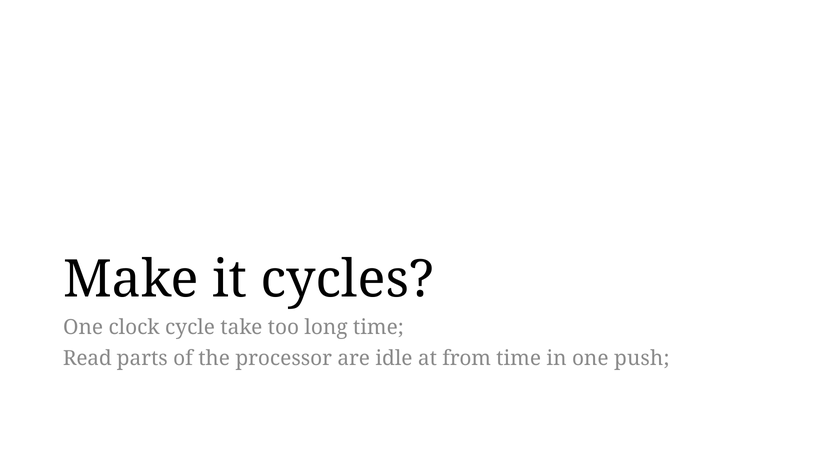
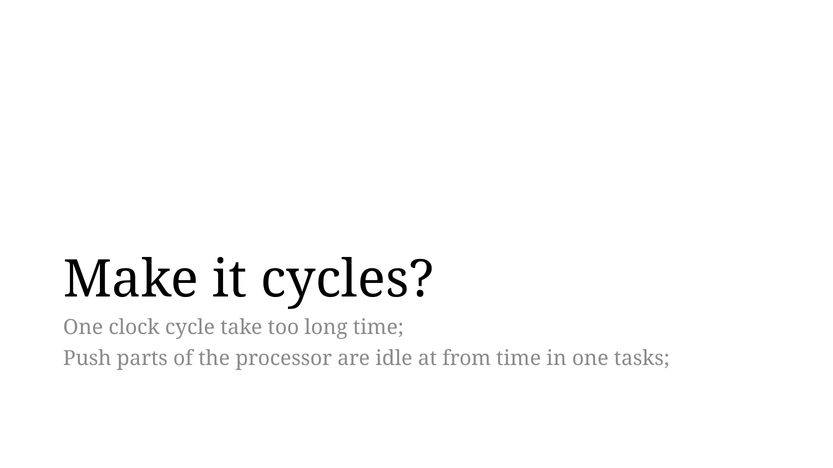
Read: Read -> Push (87, 359)
push: push -> tasks (642, 359)
